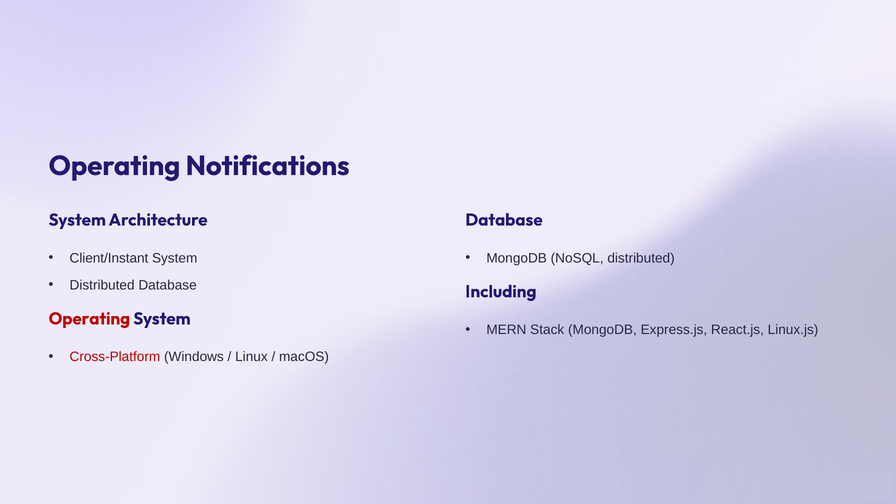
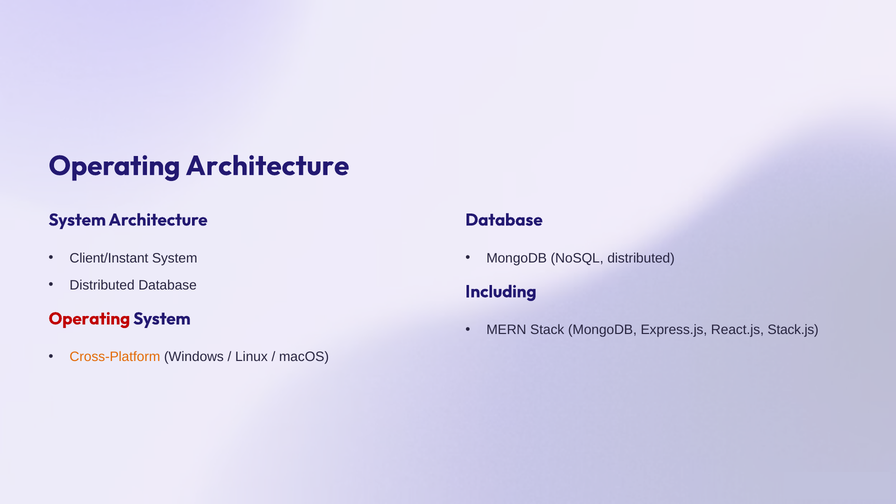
Operating Notifications: Notifications -> Architecture (267, 166)
Linux.js: Linux.js -> Stack.js (793, 330)
Cross-Platform colour: red -> orange (115, 357)
